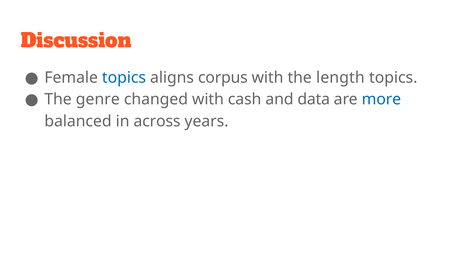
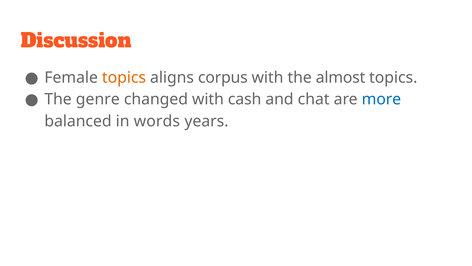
topics colour: blue -> orange (124, 78)
length: length -> almost (341, 78)
data: data -> chat (314, 99)
across: across -> words (157, 121)
